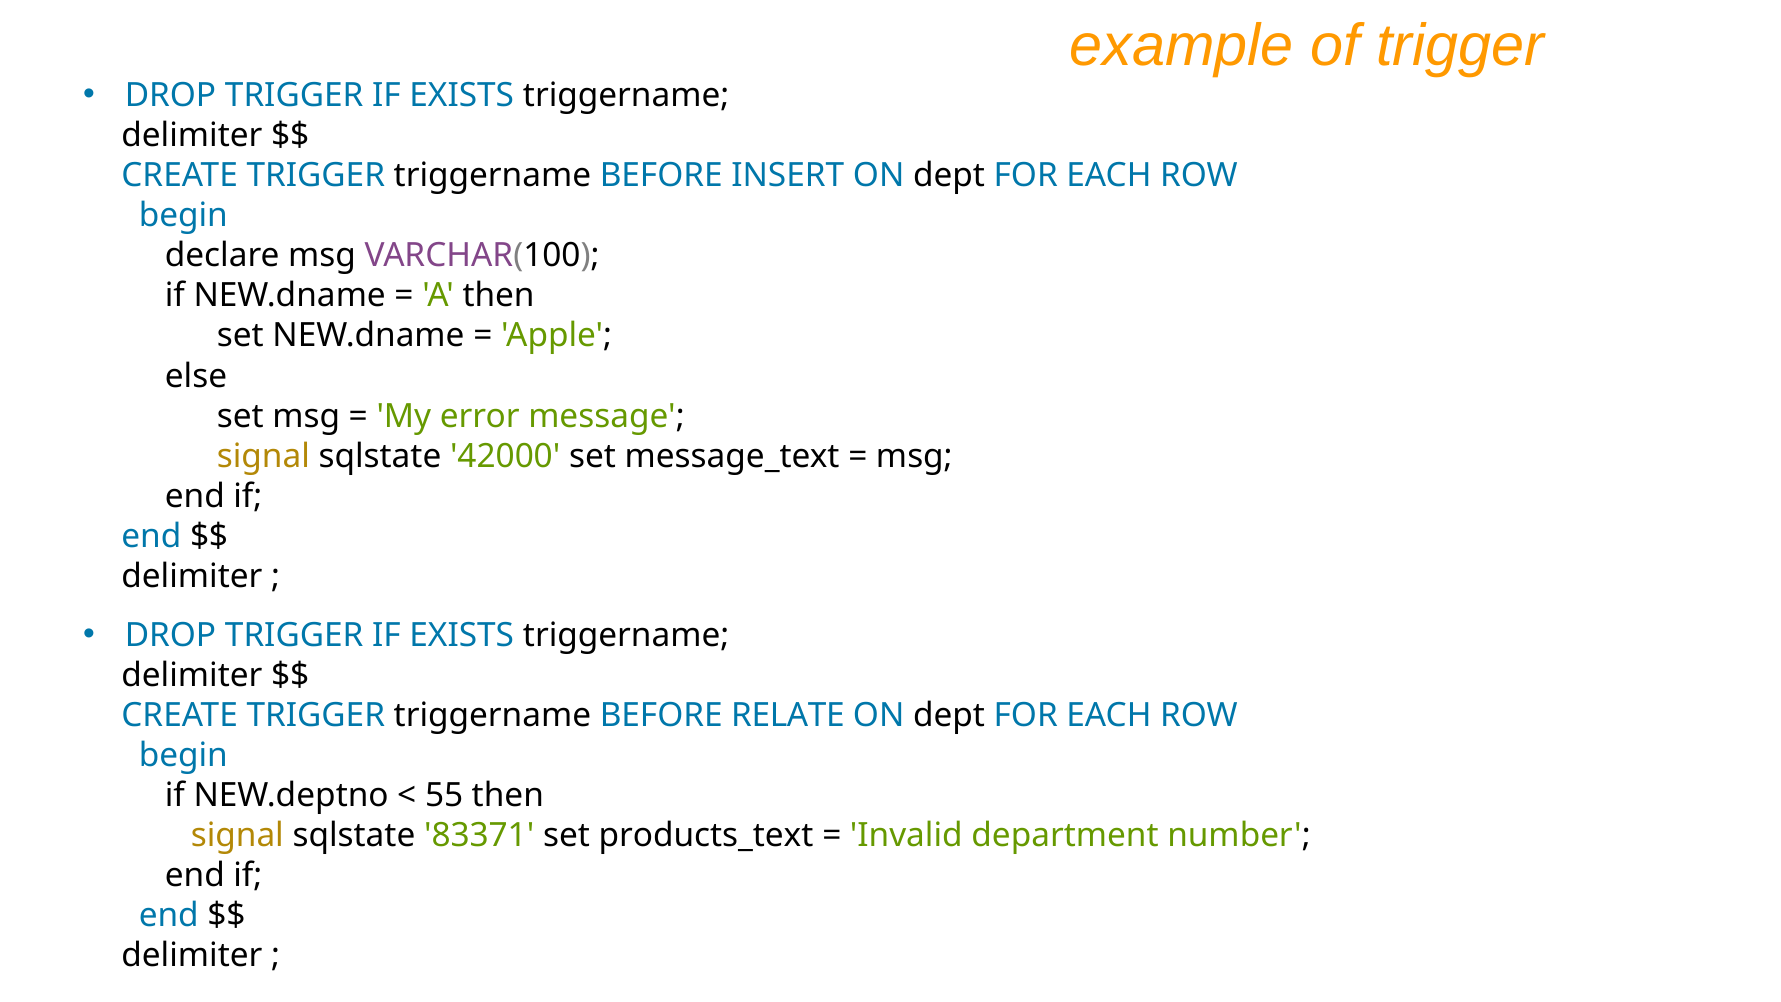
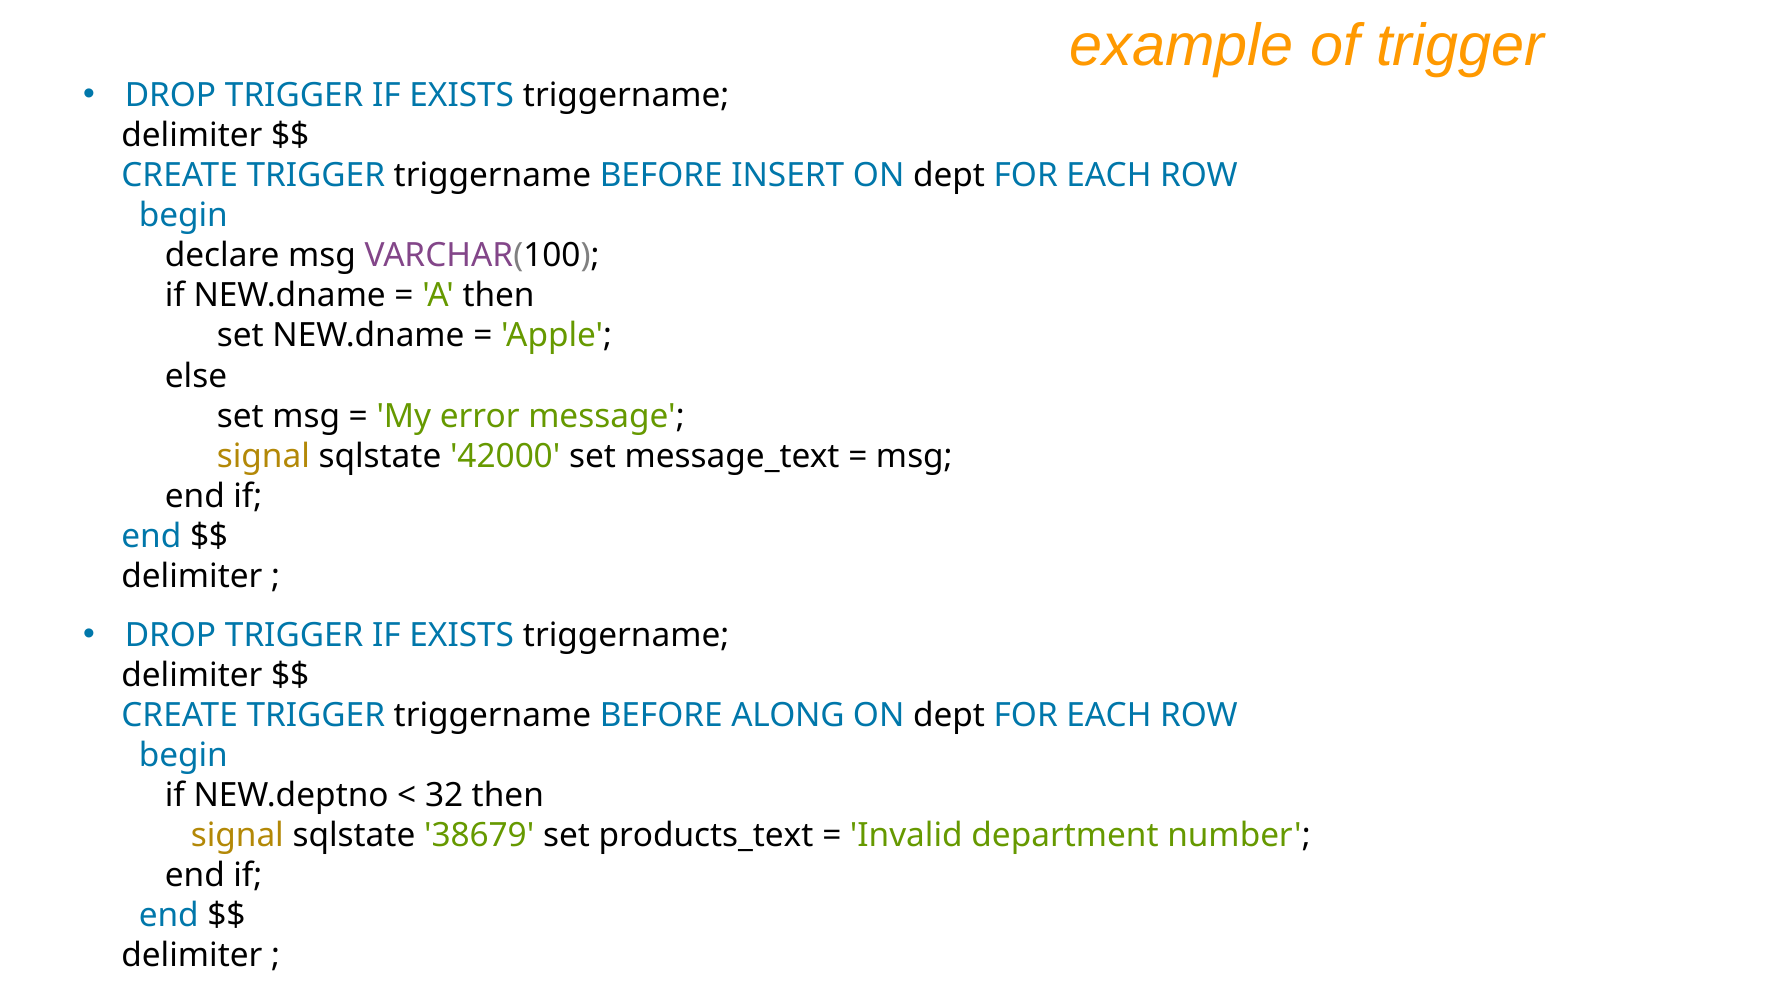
RELATE: RELATE -> ALONG (788, 715)
55: 55 -> 32 (444, 795)
83371: 83371 -> 38679 (479, 835)
